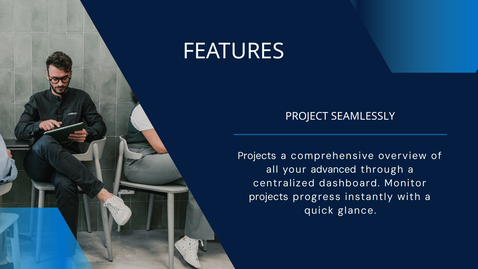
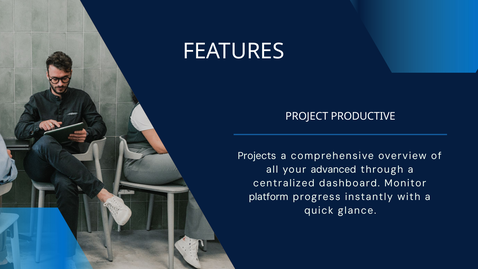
SEAMLESSLY: SEAMLESSLY -> PRODUCTIVE (363, 116)
projects: projects -> platform (269, 197)
